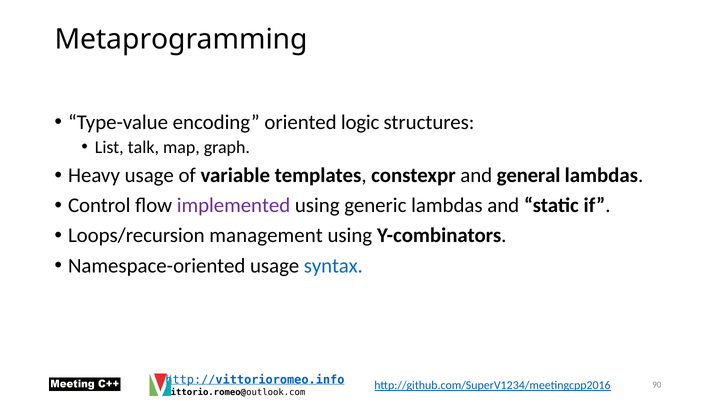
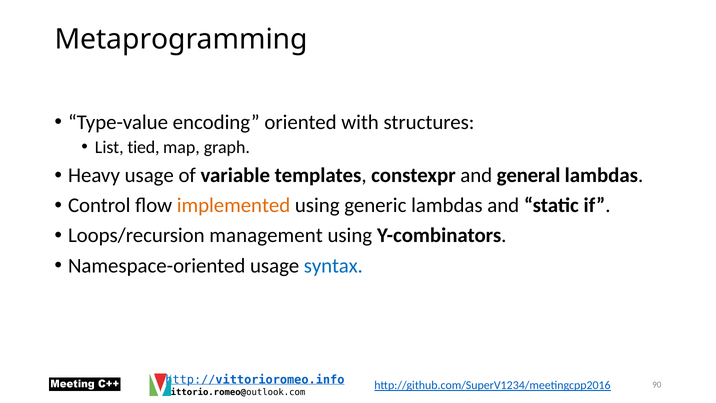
logic: logic -> with (360, 122)
talk: talk -> tied (143, 147)
implemented colour: purple -> orange (234, 205)
